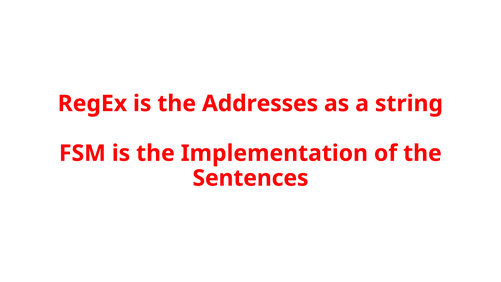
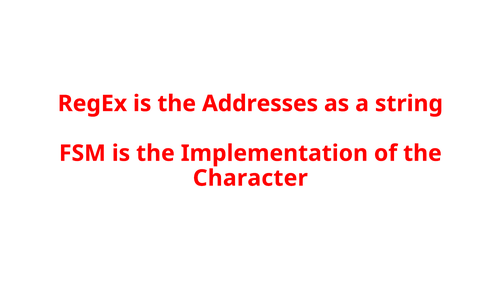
Sentences: Sentences -> Character (250, 178)
